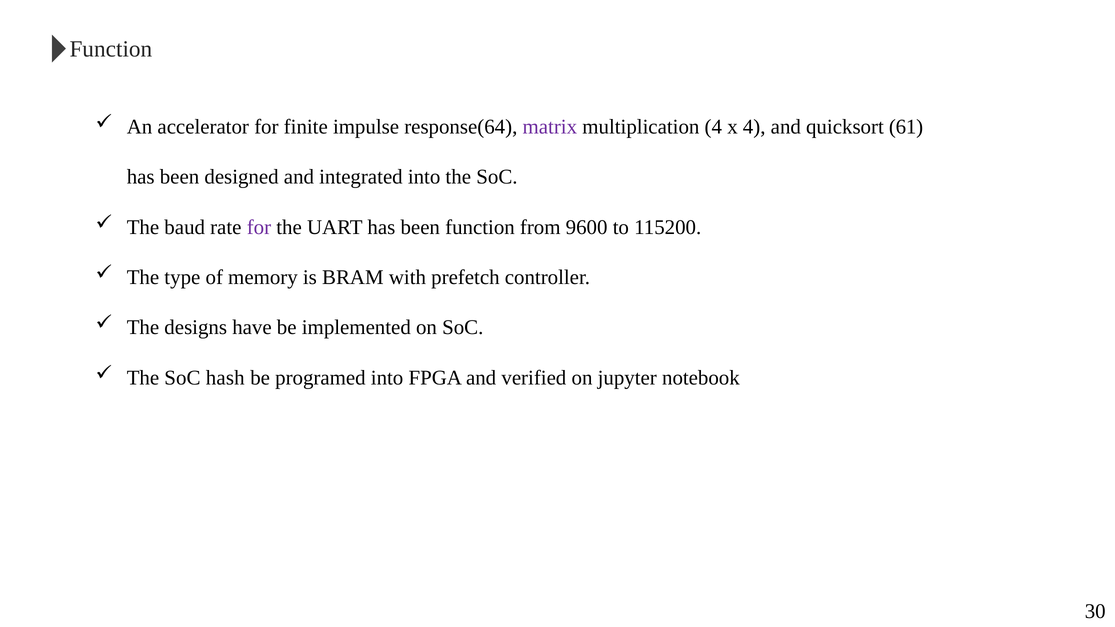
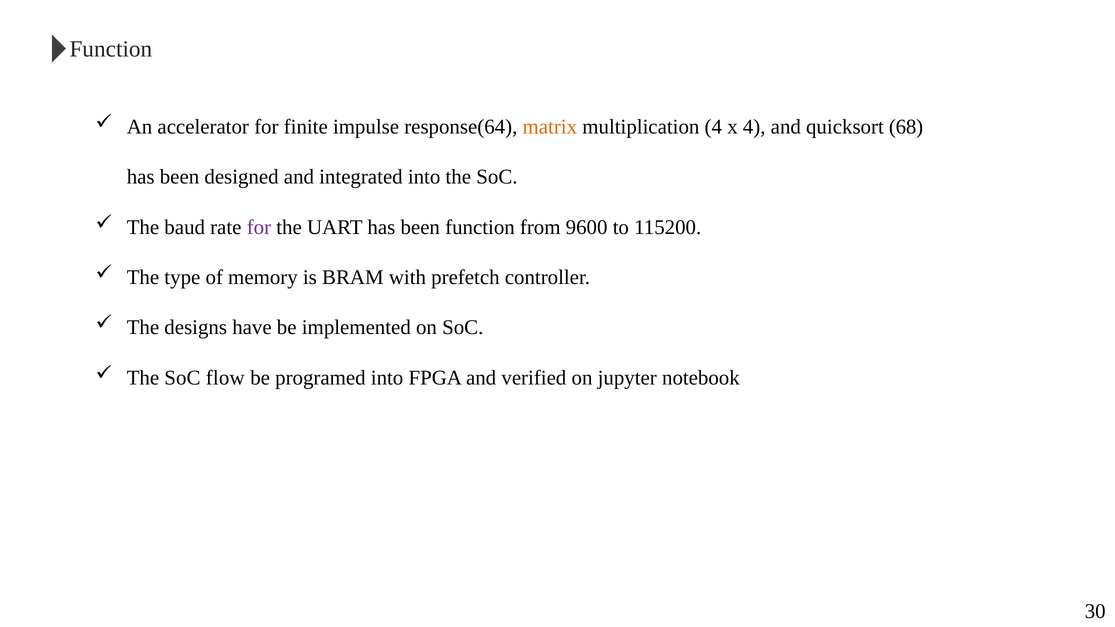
matrix colour: purple -> orange (550, 127)
61: 61 -> 68 (906, 127)
hash: hash -> flow (225, 378)
